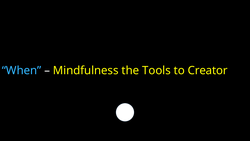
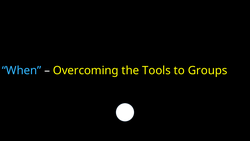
Mindfulness: Mindfulness -> Overcoming (86, 70)
Creator: Creator -> Groups (208, 70)
